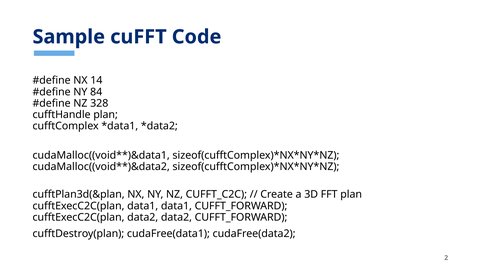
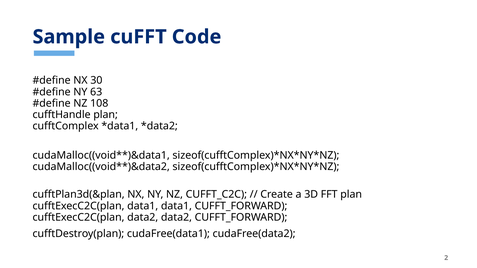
14: 14 -> 30 (96, 81)
84: 84 -> 63 (96, 92)
328: 328 -> 108 (99, 103)
